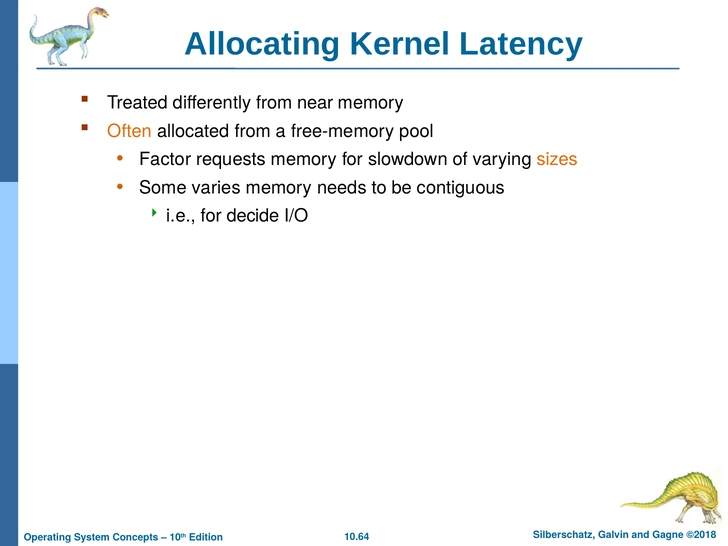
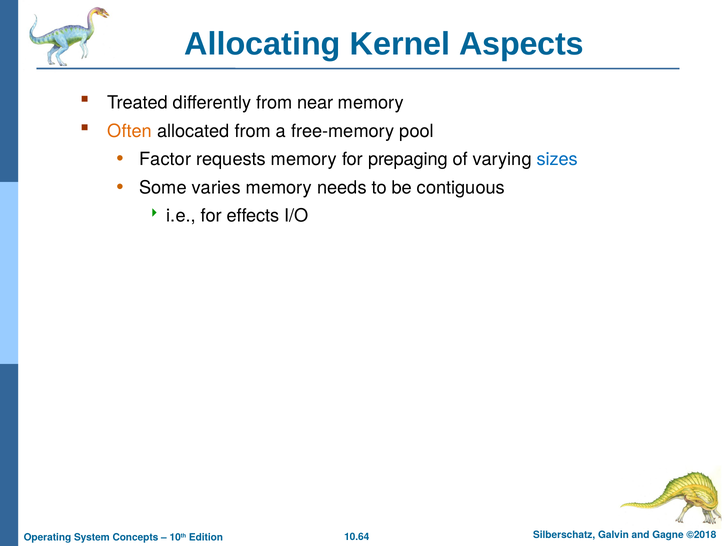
Latency: Latency -> Aspects (522, 44)
slowdown: slowdown -> prepaging (408, 159)
sizes colour: orange -> blue (557, 159)
decide: decide -> effects (253, 216)
